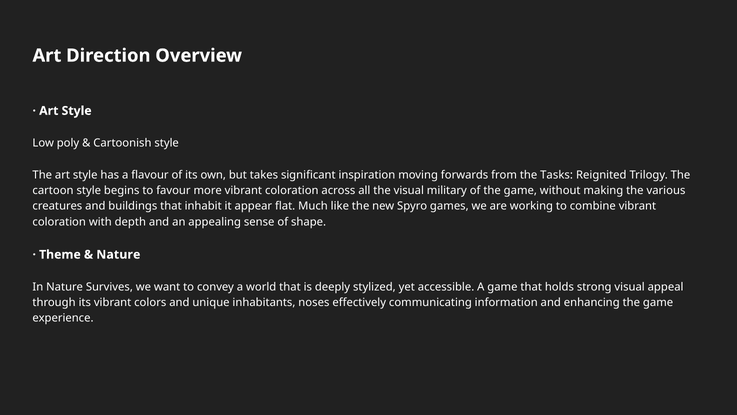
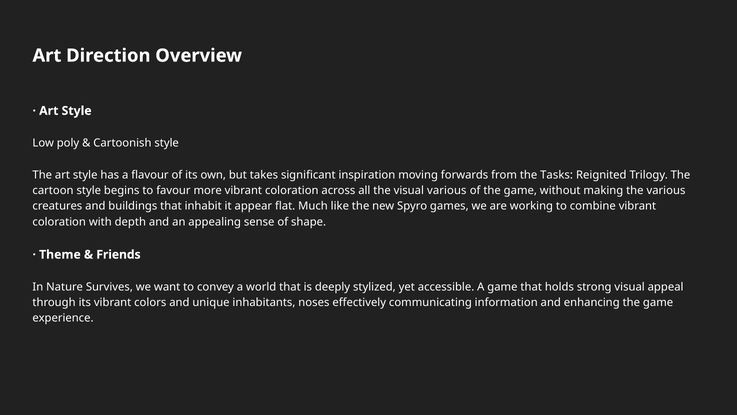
visual military: military -> various (447, 191)
Nature: Nature -> Friends (118, 254)
